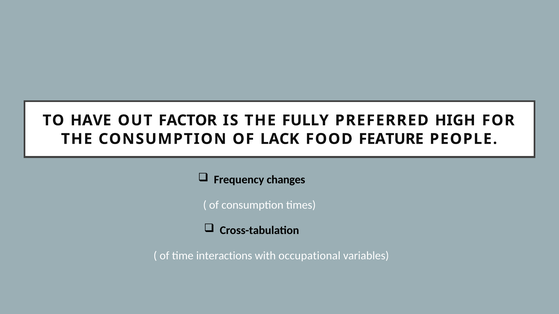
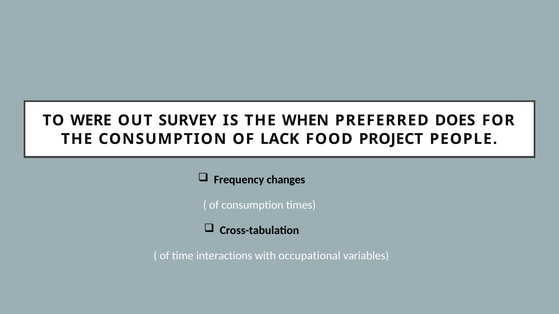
HAVE: HAVE -> WERE (91, 120)
FACTOR: FACTOR -> SURVEY (188, 120)
FULLY: FULLY -> WHEN (305, 120)
HIGH: HIGH -> DOES (455, 120)
FEATURE: FEATURE -> PROJECT (391, 139)
